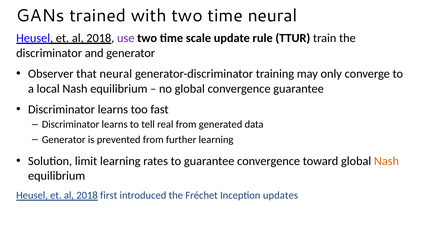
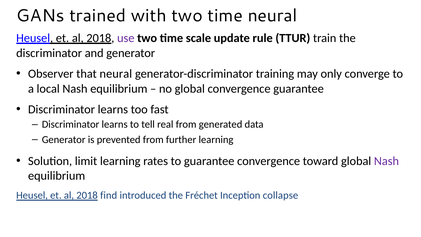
Nash colour: orange -> purple (386, 161)
first: first -> find (109, 195)
updates: updates -> collapse (280, 195)
